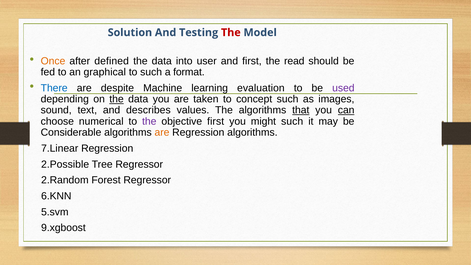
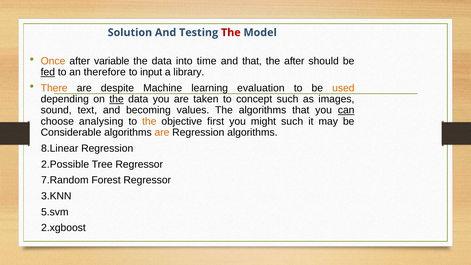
defined: defined -> variable (112, 61)
user: user -> time (207, 61)
and first: first -> that (252, 61)
the read: read -> after (294, 61)
fed underline: none -> present (48, 72)
graphical: graphical -> therefore (105, 72)
to such: such -> input (151, 72)
format: format -> library (189, 72)
There colour: blue -> orange (54, 88)
used colour: purple -> orange (343, 88)
describes: describes -> becoming (148, 110)
that underline: present -> none (301, 110)
numerical: numerical -> analysing (101, 121)
the colour: purple -> orange (149, 121)
7.Linear: 7.Linear -> 8.Linear (60, 148)
2.Random: 2.Random -> 7.Random (65, 180)
6.KNN: 6.KNN -> 3.KNN (56, 196)
9.xgboost: 9.xgboost -> 2.xgboost (63, 228)
